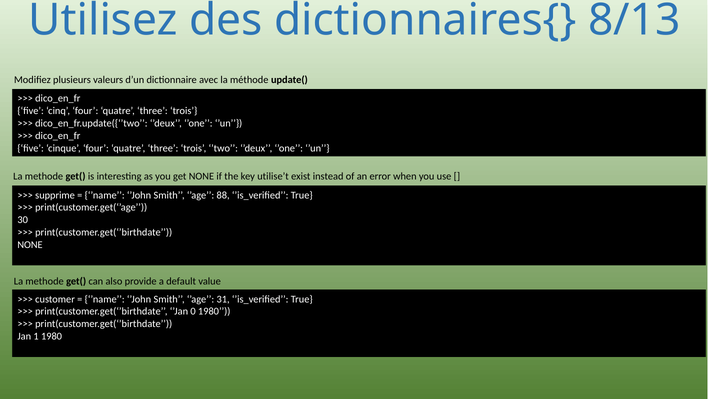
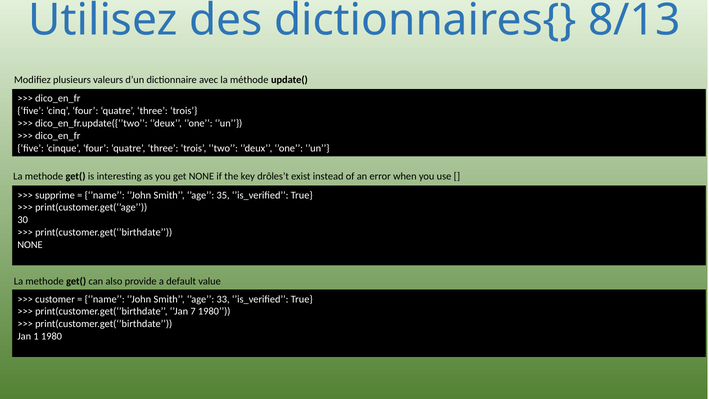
utilise’t: utilise’t -> drôles’t (273, 176)
88: 88 -> 35 (223, 195)
31: 31 -> 33 (223, 299)
0: 0 -> 7 (193, 311)
